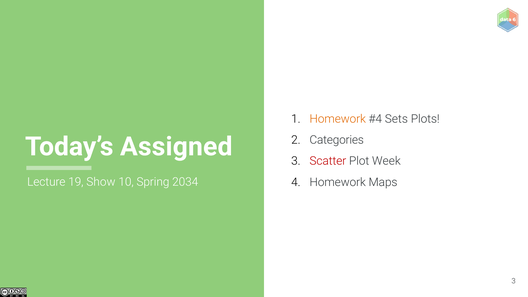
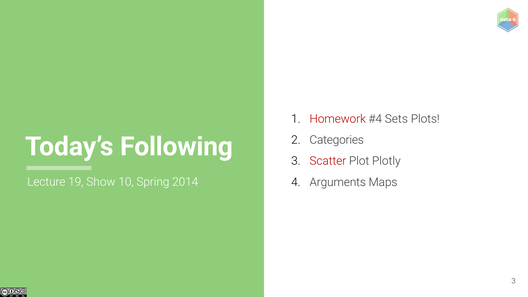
Homework colour: orange -> red (338, 119)
Assigned: Assigned -> Following (176, 147)
Week: Week -> Plotly (386, 161)
2034: 2034 -> 2014 (185, 182)
4 Homework: Homework -> Arguments (338, 182)
